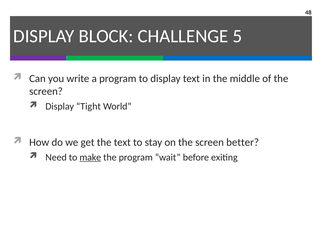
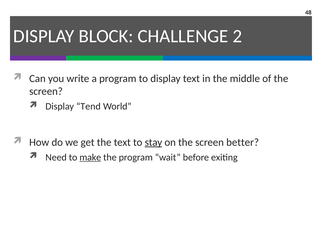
5: 5 -> 2 (237, 36)
Tight: Tight -> Tend (88, 106)
stay underline: none -> present (153, 142)
